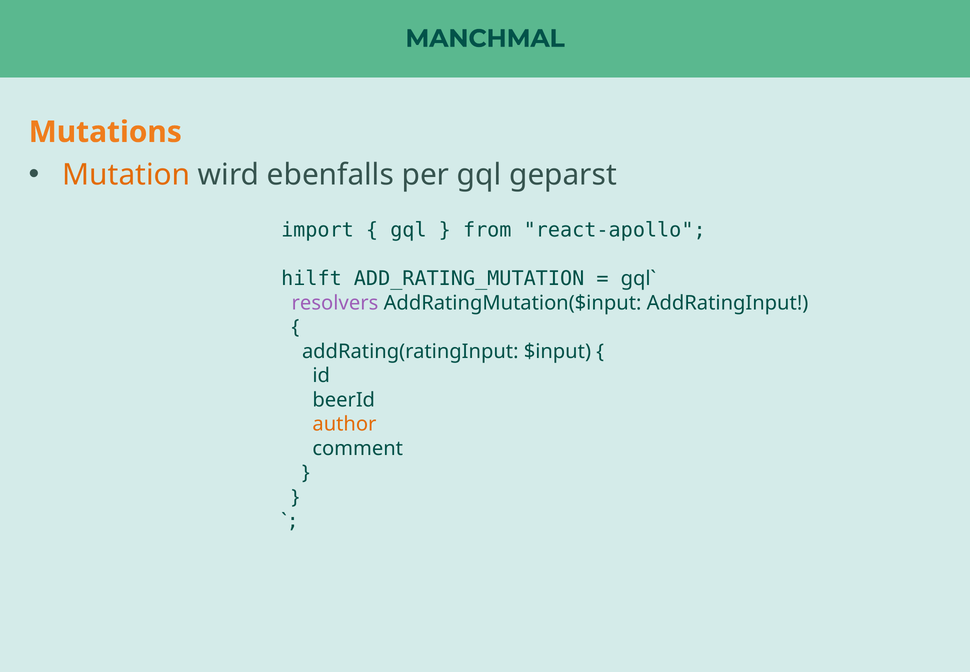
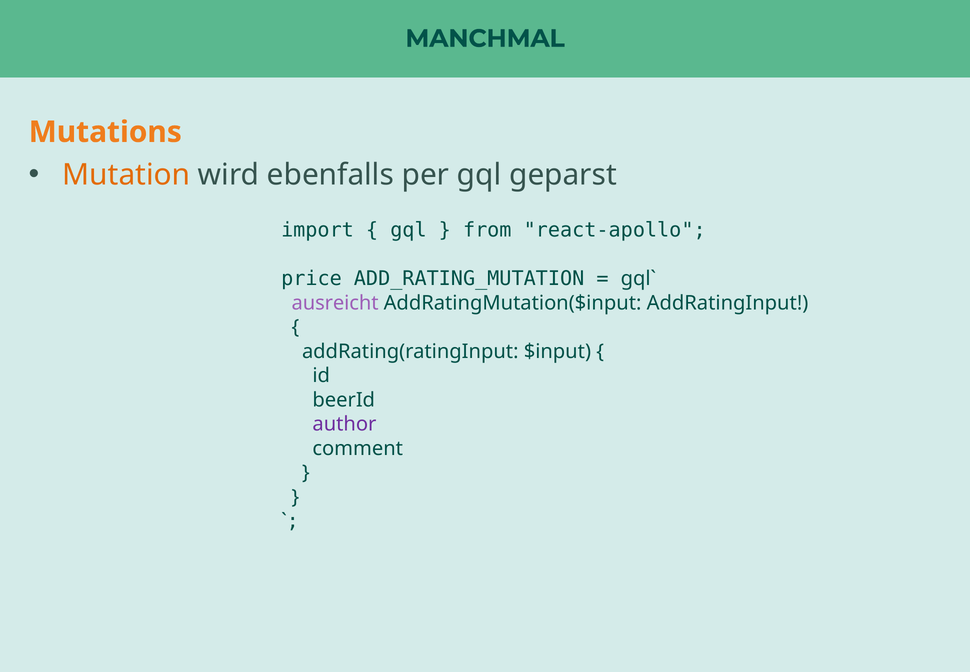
hilft: hilft -> price (311, 278)
resolvers: resolvers -> ausreicht (335, 303)
author colour: orange -> purple (344, 424)
